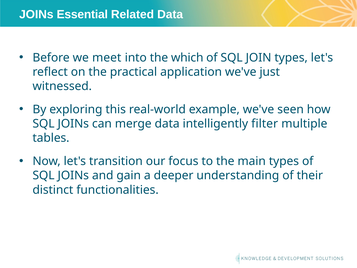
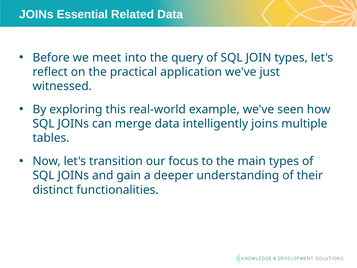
which: which -> query (187, 58)
intelligently filter: filter -> joins (265, 124)
